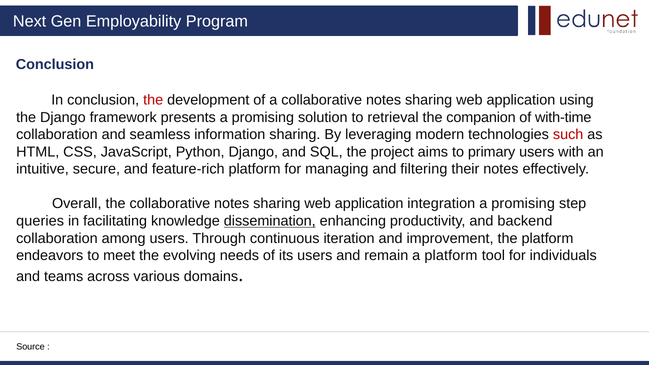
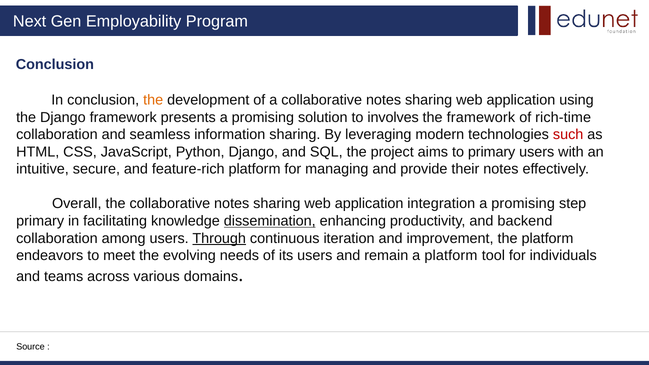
the colour: red -> orange (153, 100)
retrieval: retrieval -> involves (393, 117)
the companion: companion -> framework (481, 117)
with-time: with-time -> rich-time (563, 117)
filtering: filtering -> provide (424, 169)
queries: queries -> primary (40, 221)
Through underline: none -> present (219, 238)
